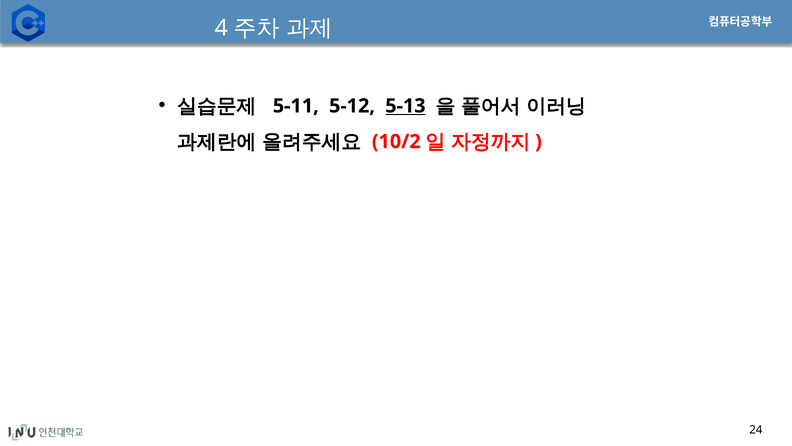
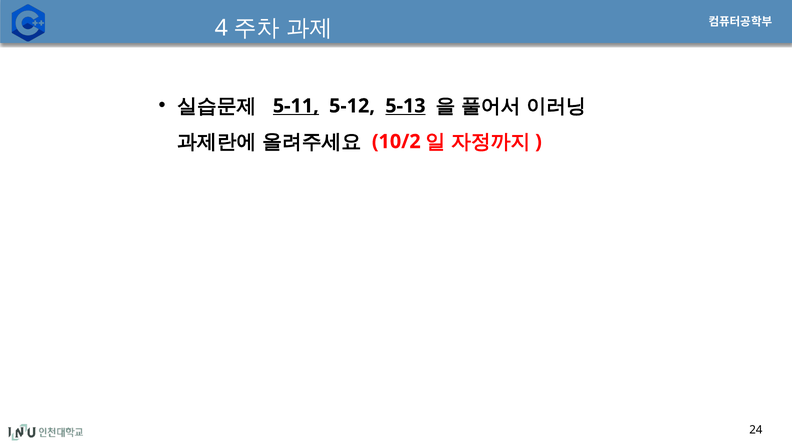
5-11 underline: none -> present (296, 106)
